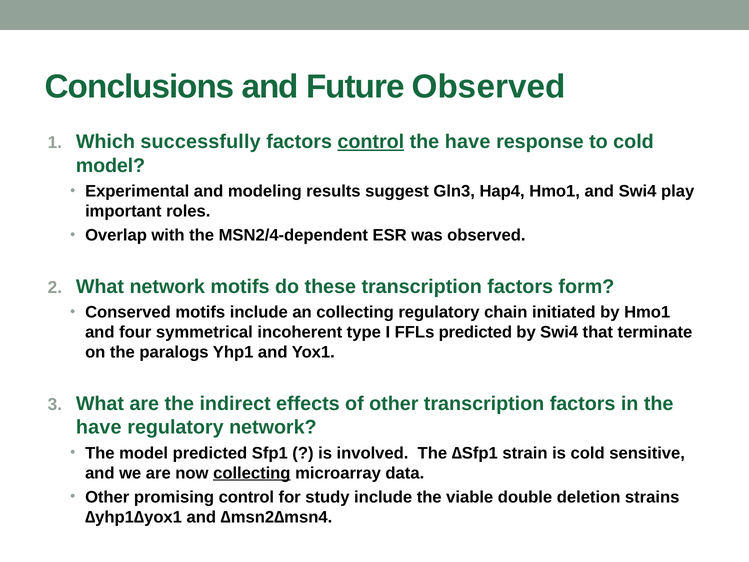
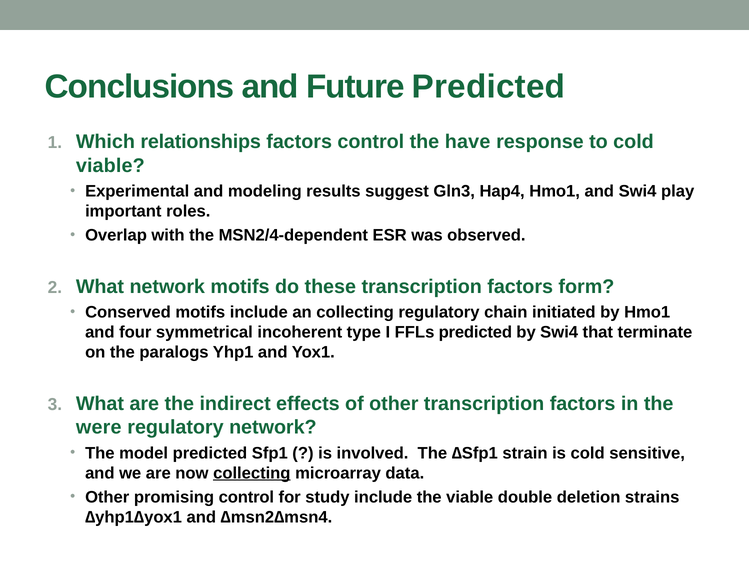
Future Observed: Observed -> Predicted (488, 87)
successfully: successfully -> relationships (201, 142)
control underline: present -> none (371, 142)
model: model -> viable (110, 165)
have: have -> were (99, 427)
